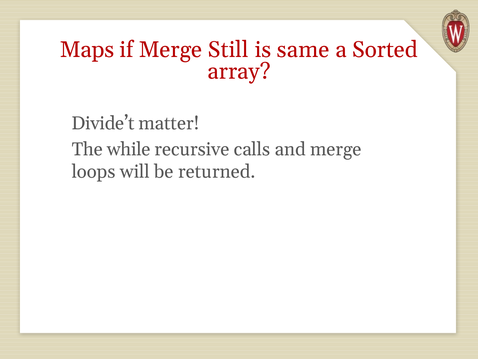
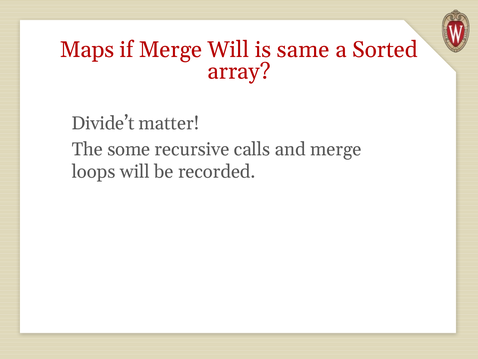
Merge Still: Still -> Will (228, 50)
while: while -> some (129, 149)
returned: returned -> recorded (217, 171)
